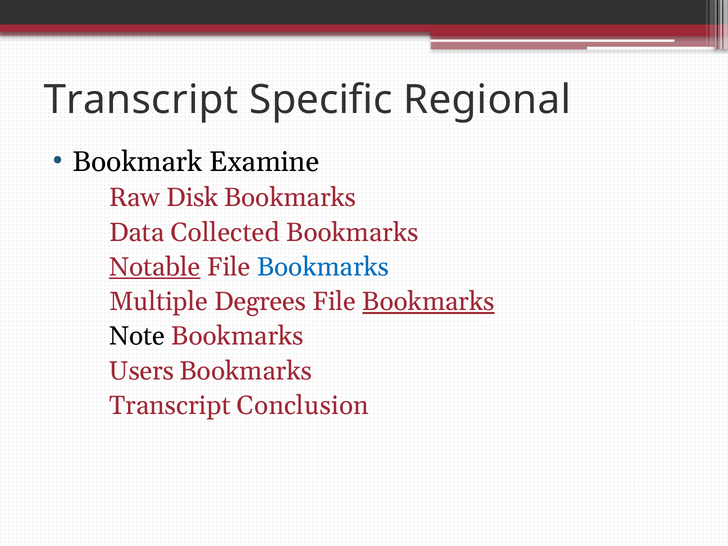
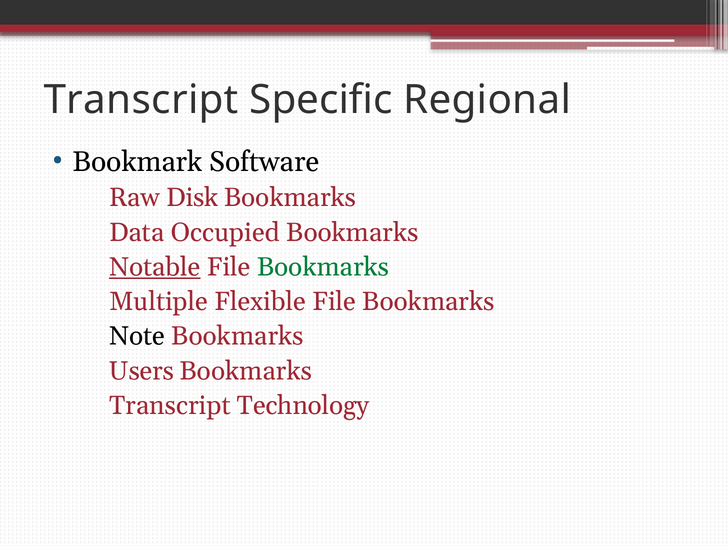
Examine: Examine -> Software (264, 162)
Collected: Collected -> Occupied (225, 232)
Bookmarks colour: blue -> green (323, 267)
Degrees: Degrees -> Flexible (260, 302)
Bookmarks underline: present -> none (429, 302)
Conclusion: Conclusion -> Technology (303, 406)
